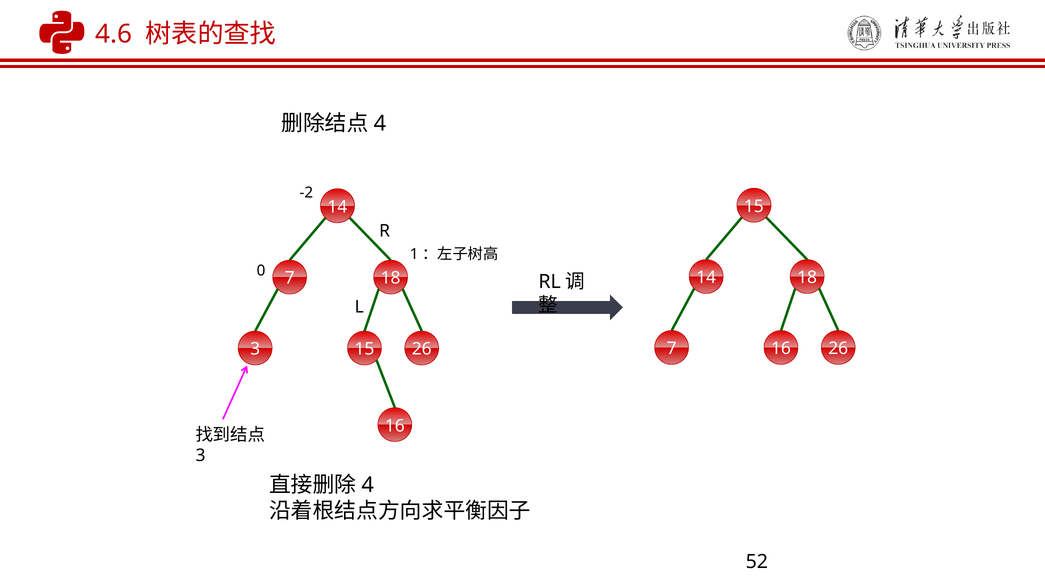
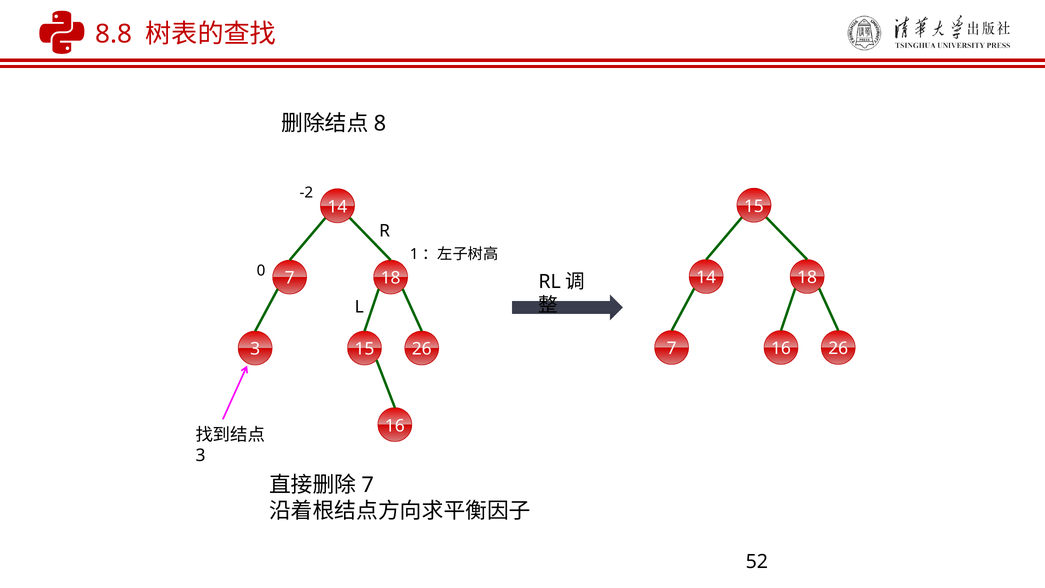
4.6: 4.6 -> 8.8 (114, 34)
4: 4 -> 8 (380, 124)
4: 4 -> 7 (368, 485)
